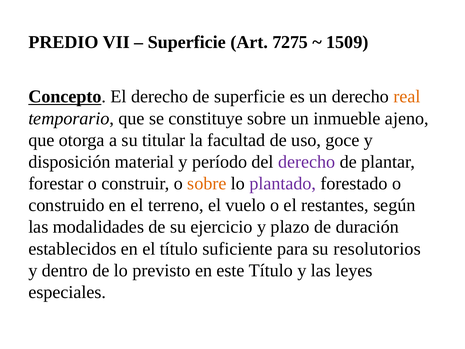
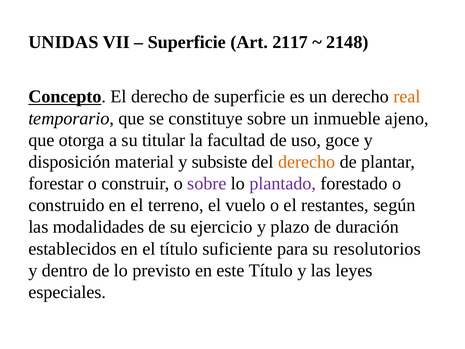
PREDIO: PREDIO -> UNIDAS (63, 42)
7275: 7275 -> 2117 (290, 42)
1509: 1509 -> 2148 (347, 42)
período: período -> subsiste (220, 162)
derecho colour: purple -> orange (307, 162)
sobre colour: orange -> purple (207, 183)
